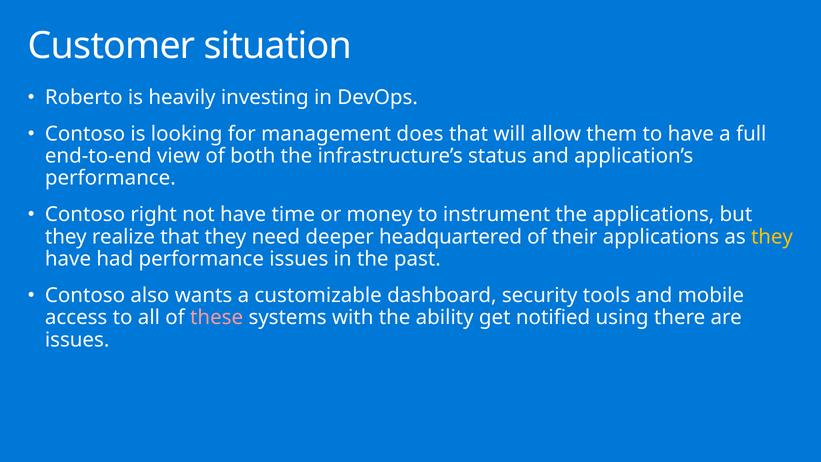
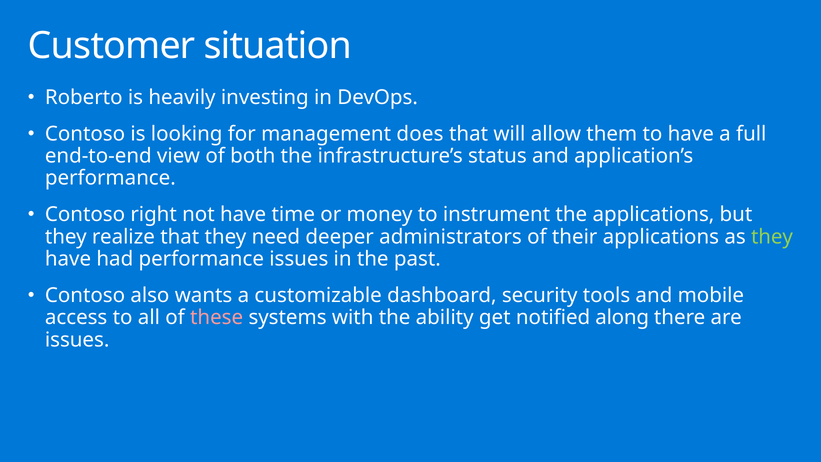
headquartered: headquartered -> administrators (450, 237)
they colour: yellow -> light green (772, 237)
using: using -> along (622, 318)
